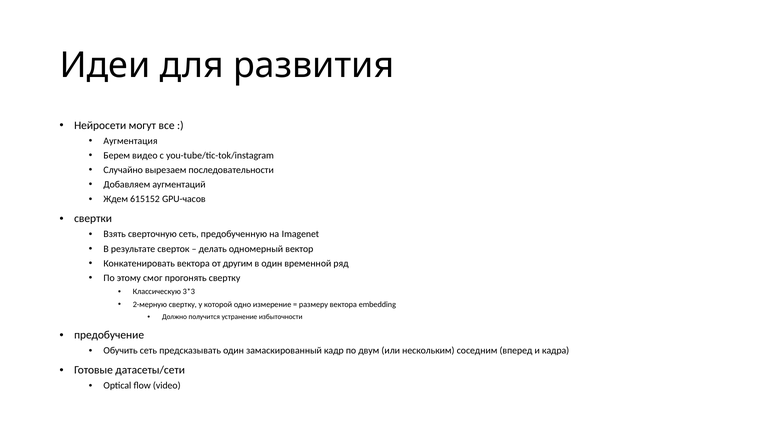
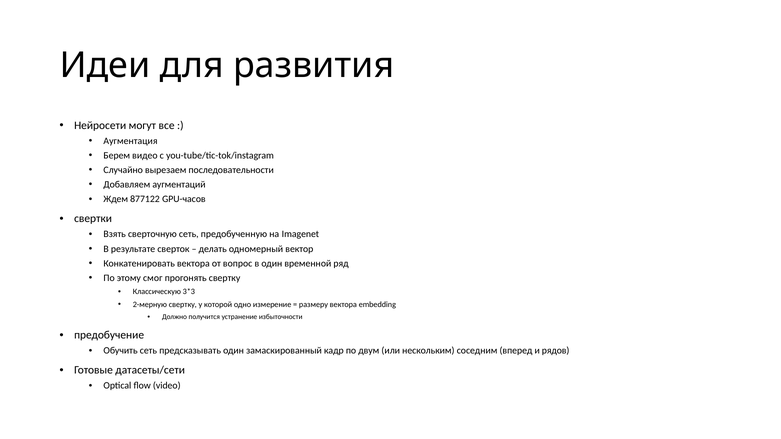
615152: 615152 -> 877122 (145, 199)
другим: другим -> вопрос (238, 264)
кадра: кадра -> рядов (556, 351)
